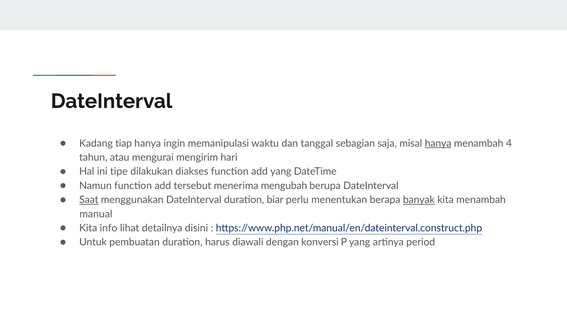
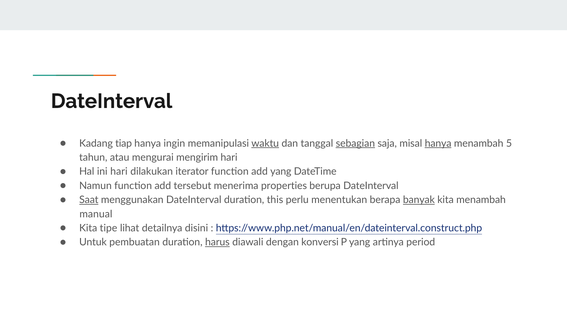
waktu underline: none -> present (265, 143)
sebagian underline: none -> present (355, 143)
4: 4 -> 5 (509, 143)
ini tipe: tipe -> hari (119, 172)
diakses: diakses -> iterator (192, 172)
mengubah: mengubah -> properties (284, 186)
biar: biar -> this (275, 200)
info: info -> tipe (109, 228)
harus underline: none -> present (217, 242)
